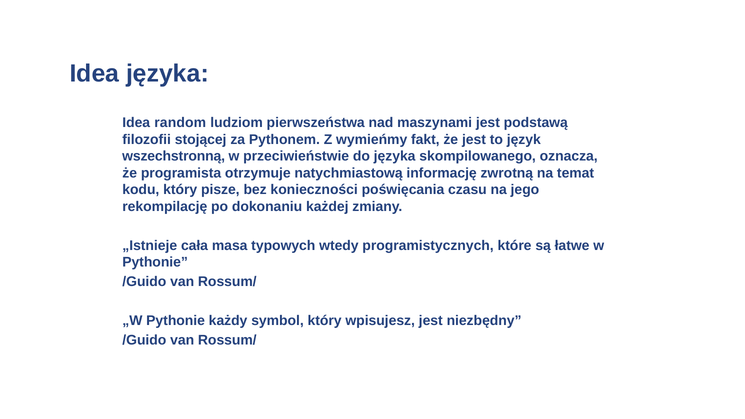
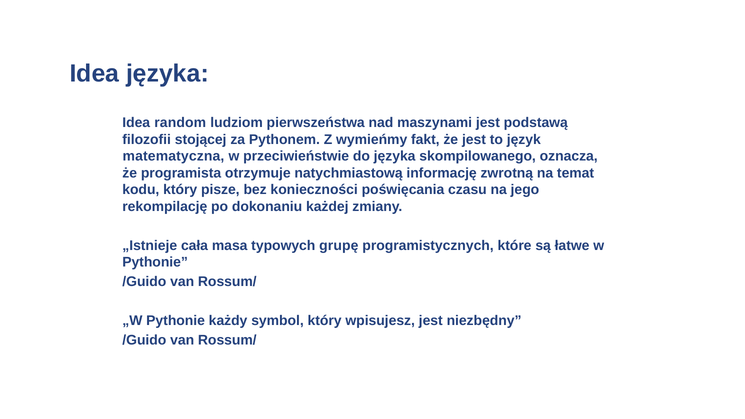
wszechstronną: wszechstronną -> matematyczna (173, 156)
wtedy: wtedy -> grupę (339, 246)
